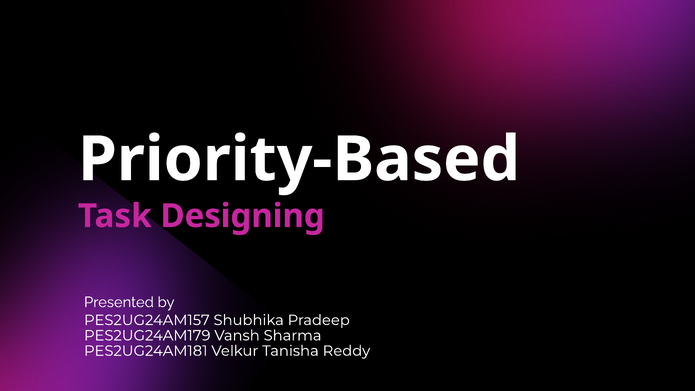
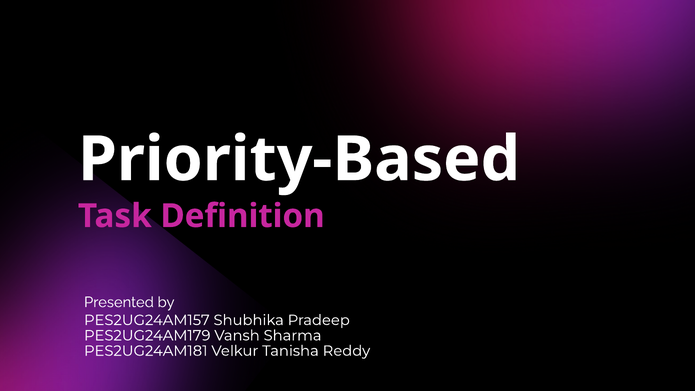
Designing: Designing -> Definition (243, 216)
